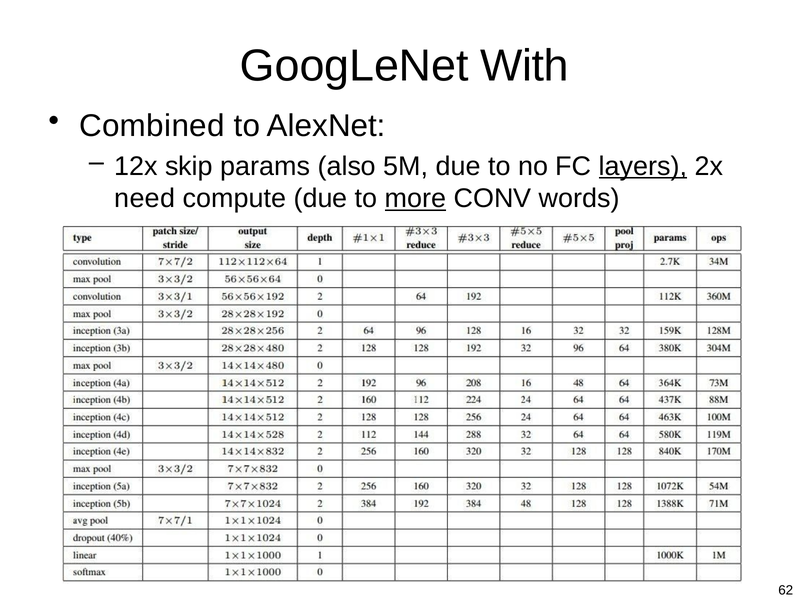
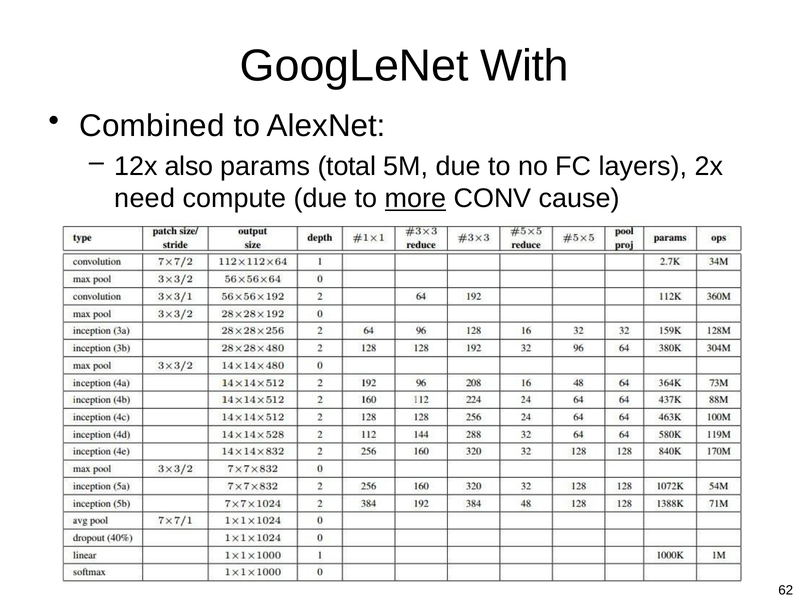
skip: skip -> also (189, 166)
also: also -> total (347, 166)
layers underline: present -> none (643, 166)
words: words -> cause (579, 199)
